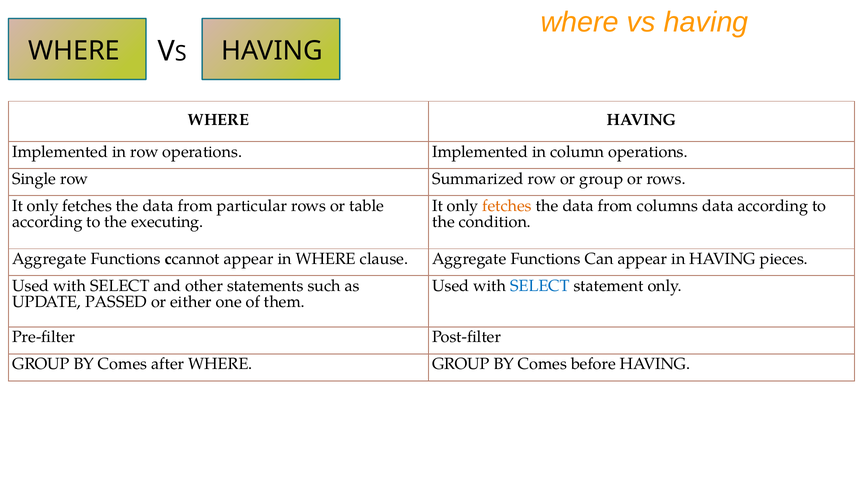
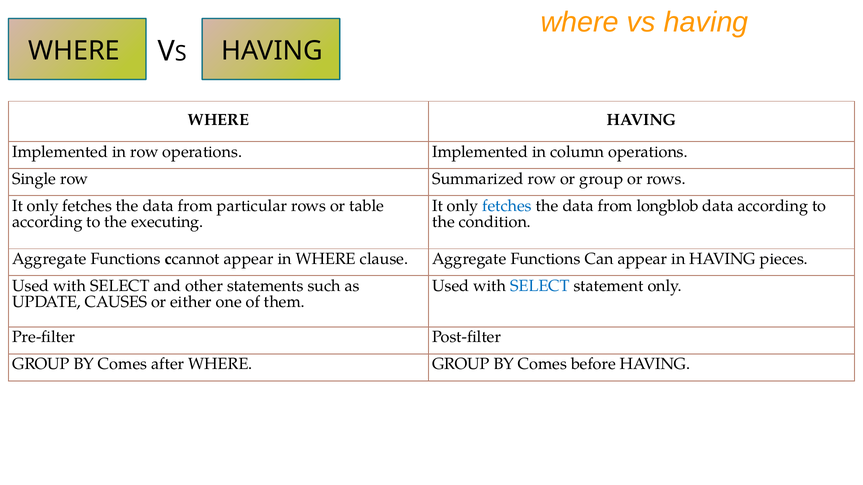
fetches colour: orange -> blue (507, 206)
columns: columns -> longblob (668, 206)
PASSED: PASSED -> CAUSES (116, 302)
